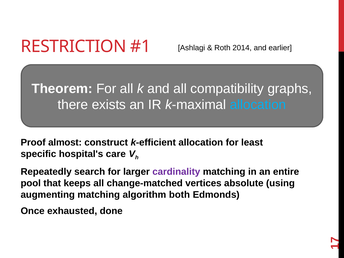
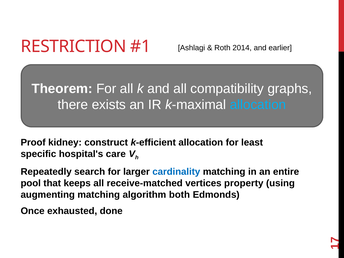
almost: almost -> kidney (65, 142)
cardinality colour: purple -> blue (176, 172)
change-matched: change-matched -> receive-matched (145, 183)
absolute: absolute -> property (244, 183)
